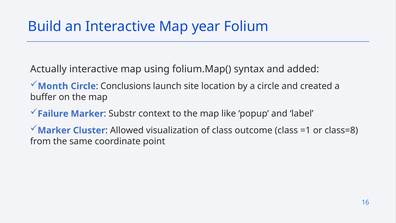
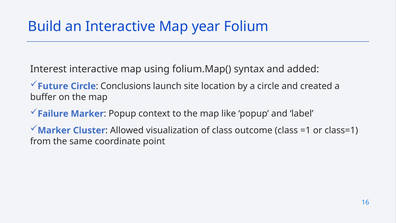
Actually: Actually -> Interest (48, 69)
Month: Month -> Future (53, 86)
Substr: Substr -> Popup (122, 114)
class=8: class=8 -> class=1 (341, 130)
